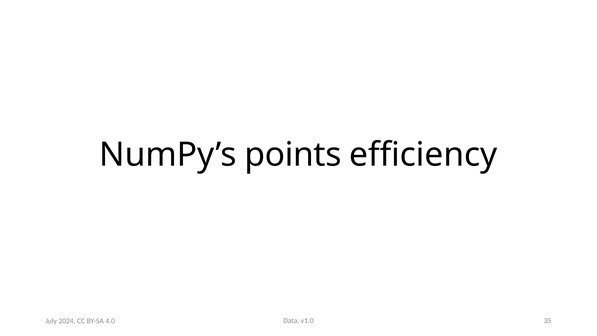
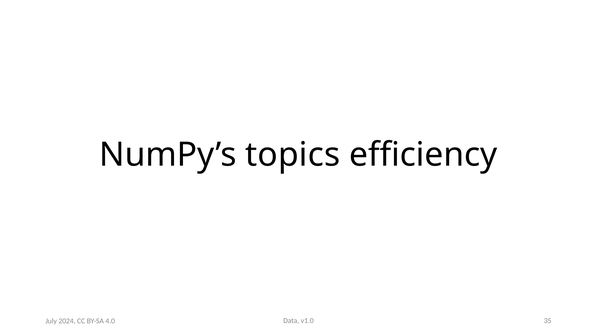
points: points -> topics (293, 155)
